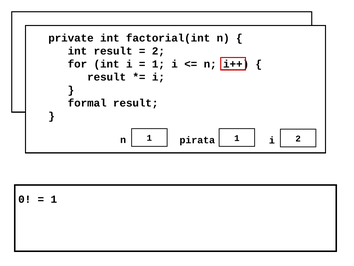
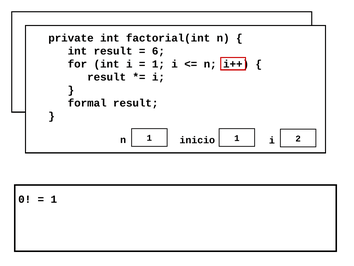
2: 2 -> 6 (158, 51)
pirata: pirata -> inicio (197, 140)
